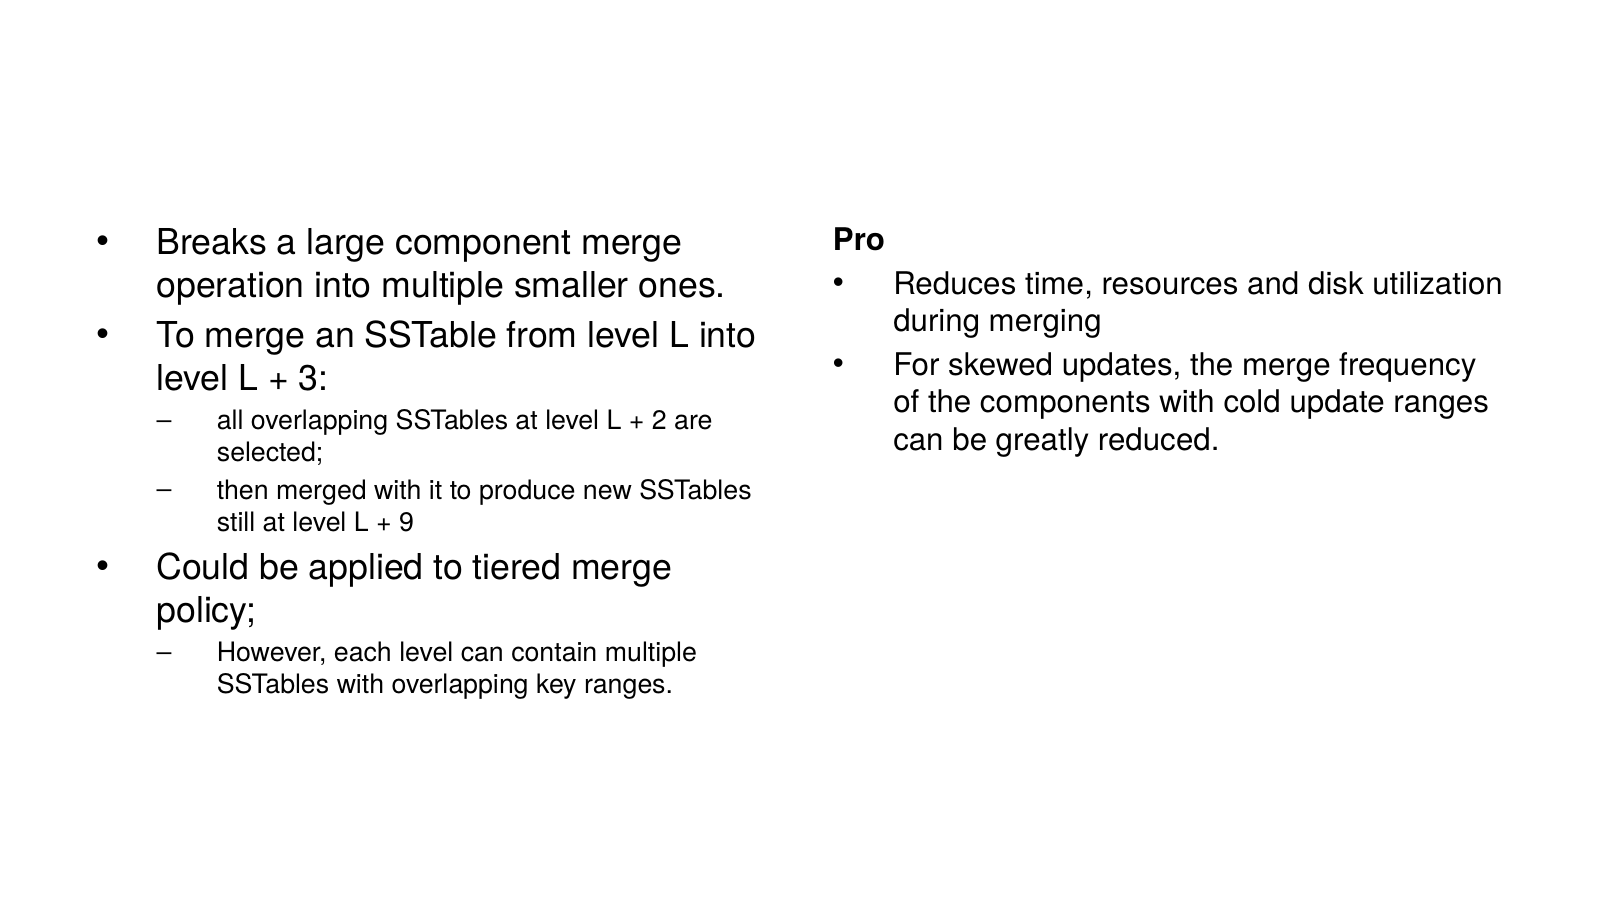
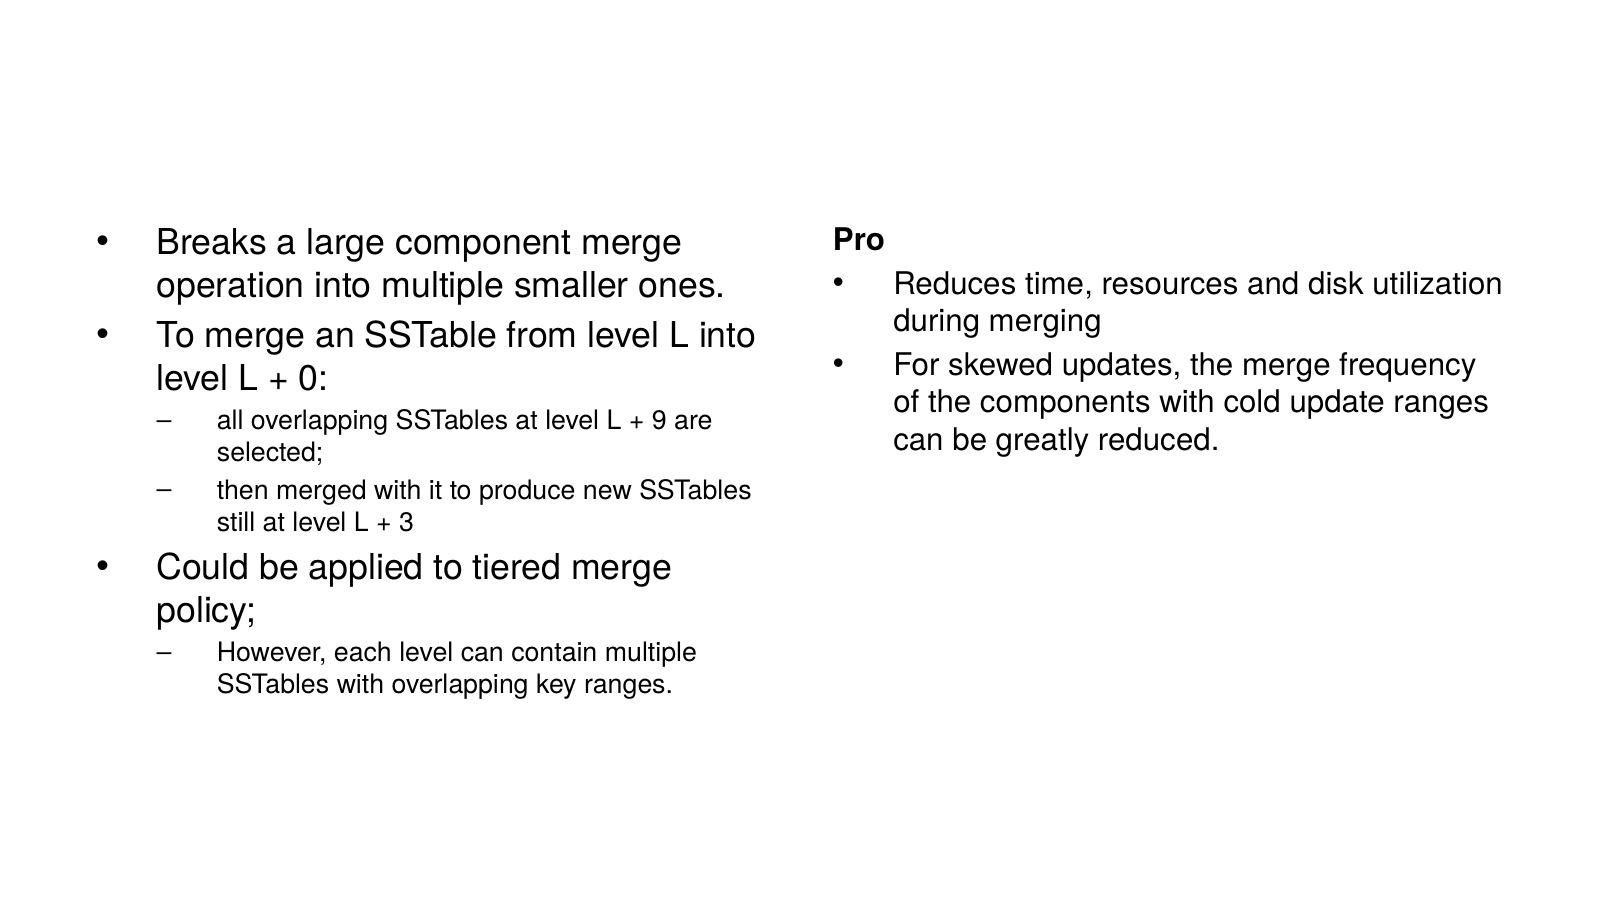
3: 3 -> 0 (314, 379)
2: 2 -> 9 (659, 421)
9: 9 -> 3 (407, 523)
